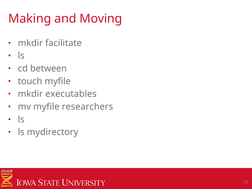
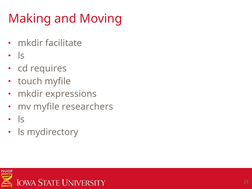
between: between -> requires (48, 69)
executables: executables -> expressions (71, 94)
